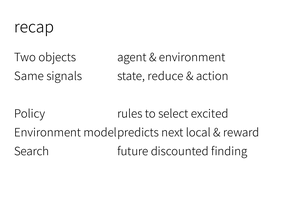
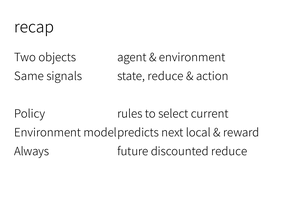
excited: excited -> current (210, 114)
Search: Search -> Always (32, 152)
discounted finding: finding -> reduce (229, 152)
